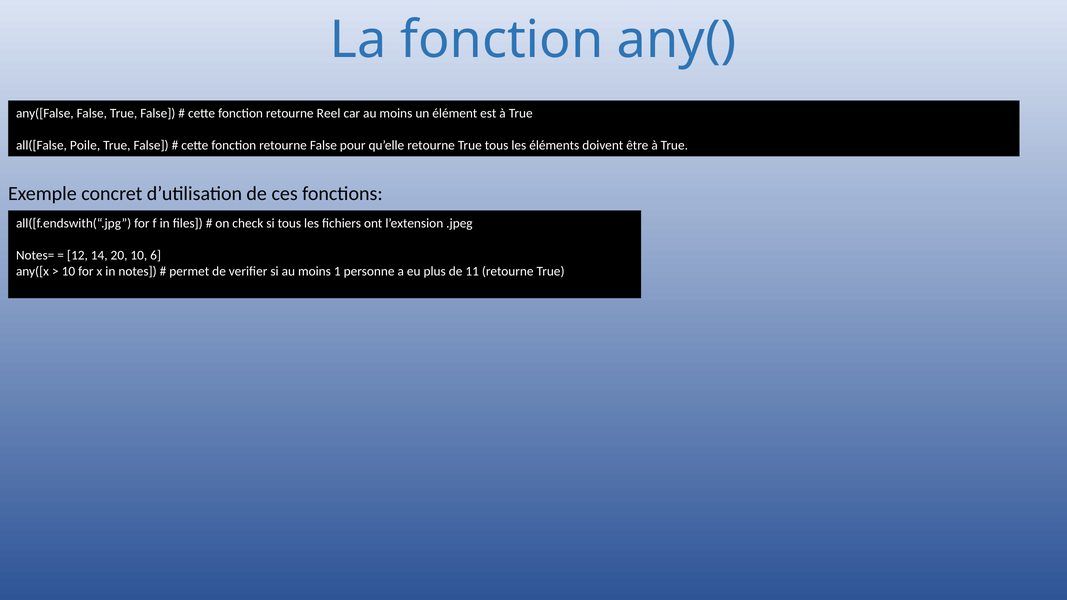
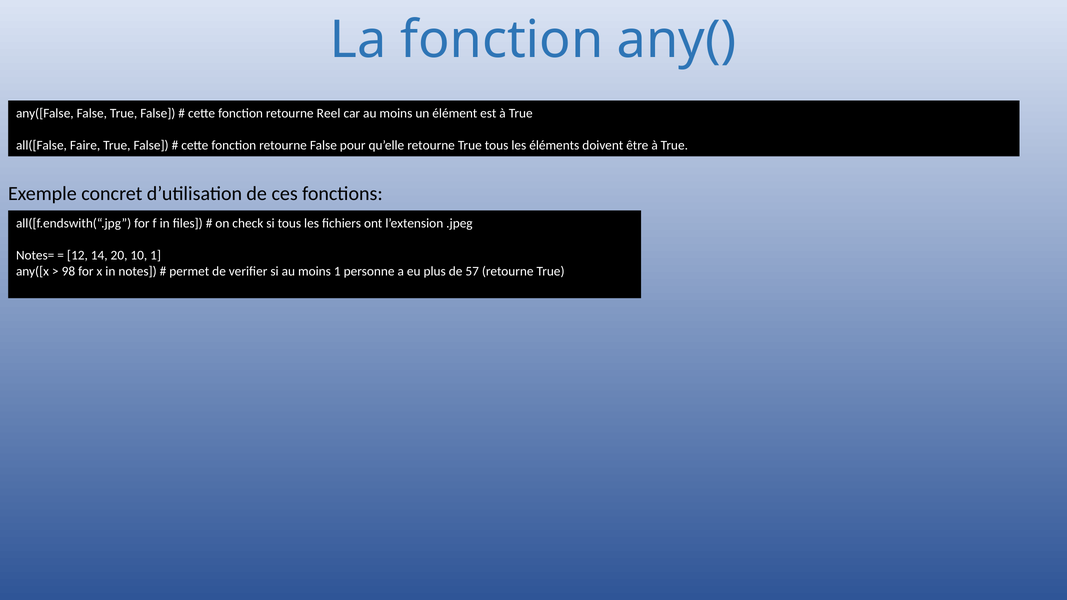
Poile: Poile -> Faire (85, 145)
10 6: 6 -> 1 (156, 255)
10: 10 -> 98 (68, 271)
11: 11 -> 57 (472, 271)
